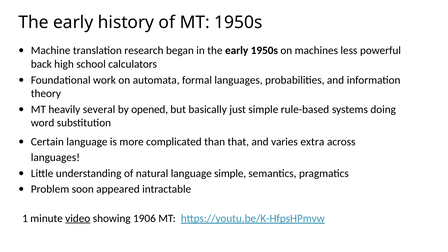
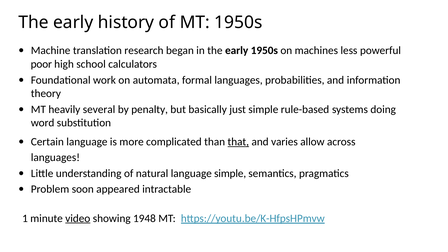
back: back -> poor (41, 64)
opened: opened -> penalty (150, 109)
that underline: none -> present (238, 142)
extra: extra -> allow (312, 142)
1906: 1906 -> 1948 (144, 218)
